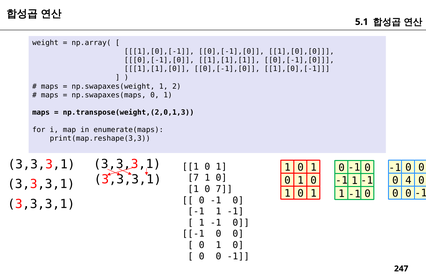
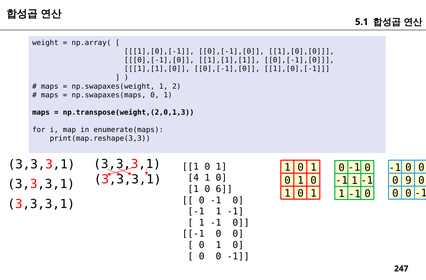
7: 7 -> 4 (193, 178)
4: 4 -> 9 (408, 180)
0 7: 7 -> 6 (224, 189)
